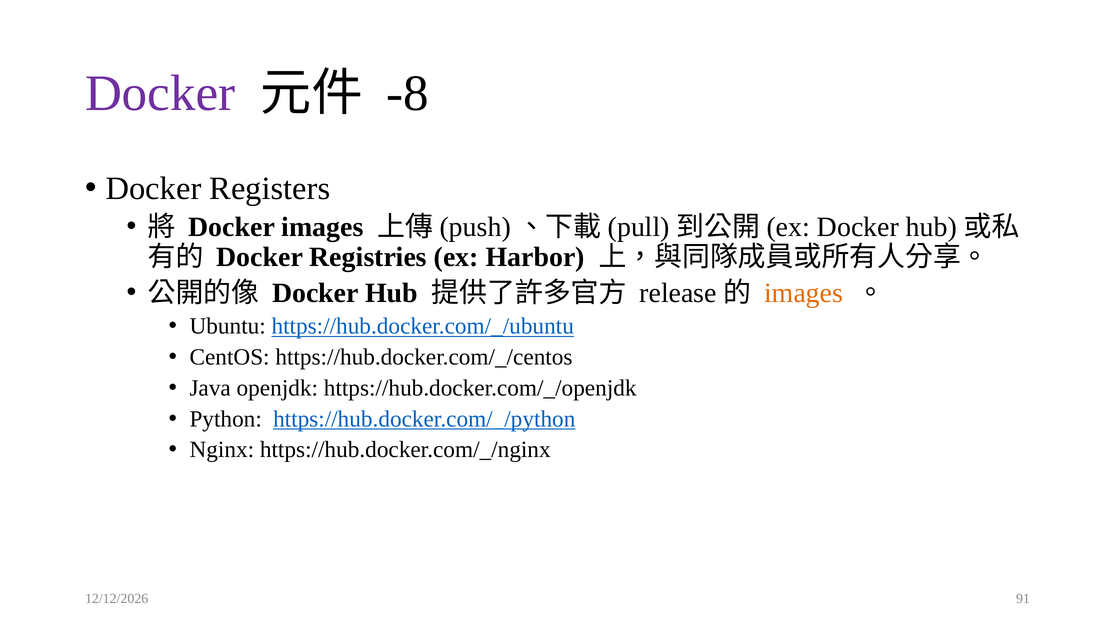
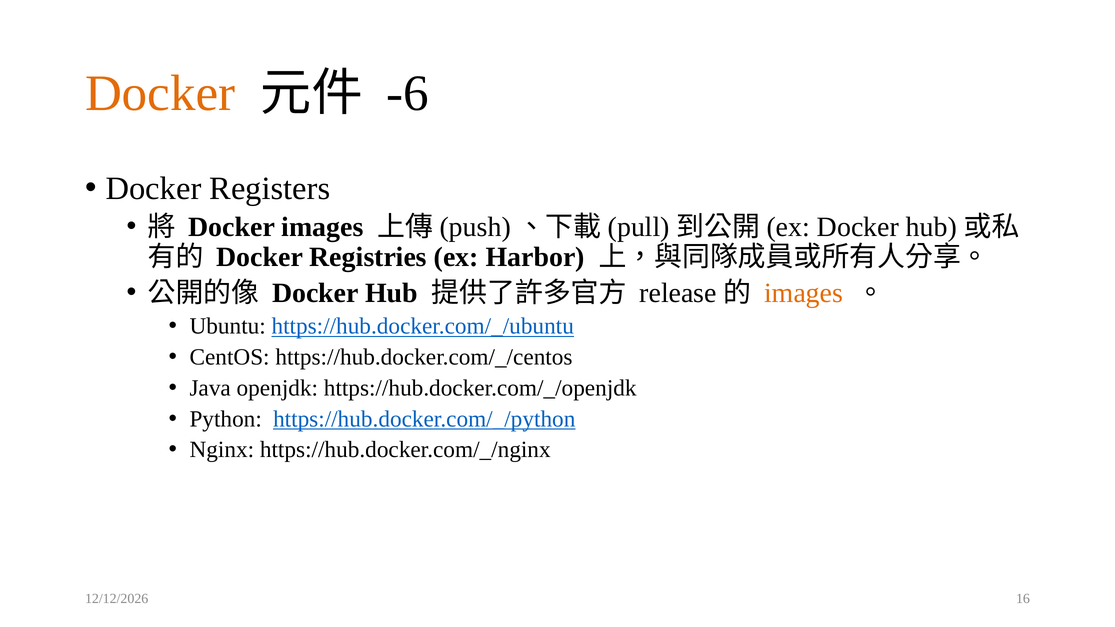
Docker colour: purple -> orange (160, 94)
-8: -8 -> -6 (408, 94)
91: 91 -> 16 (1023, 599)
